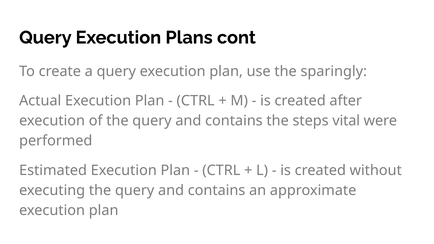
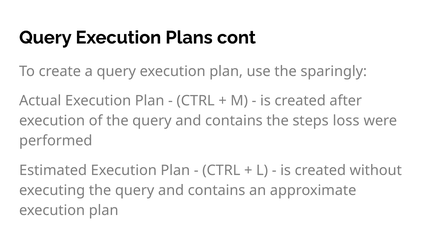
vital: vital -> loss (346, 121)
